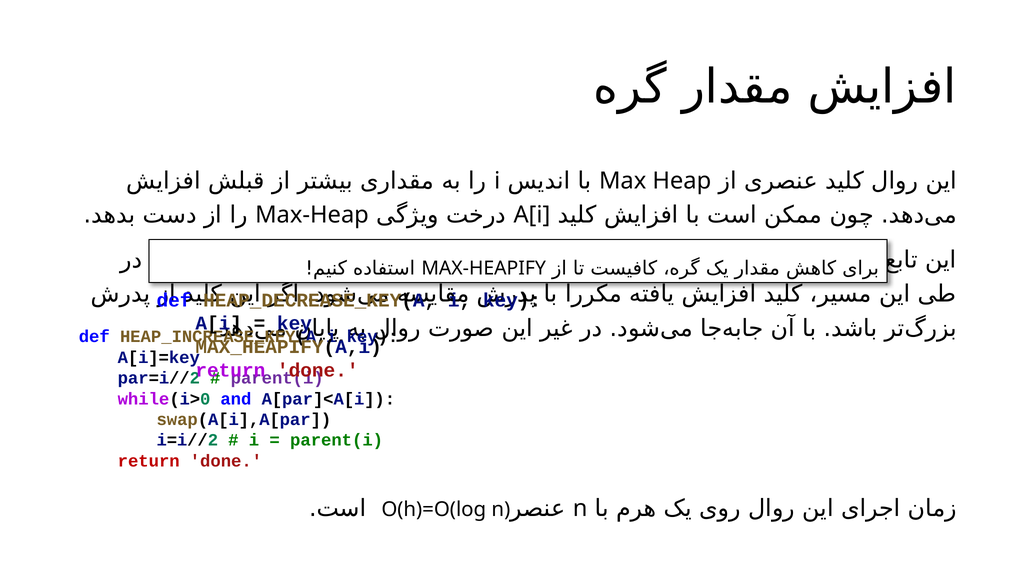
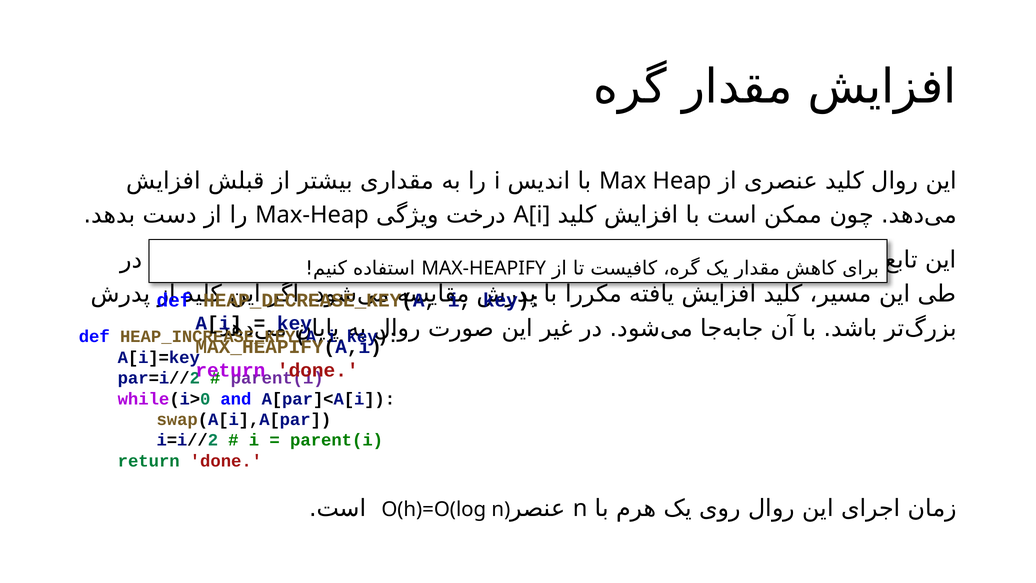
return colour: red -> green (149, 461)
